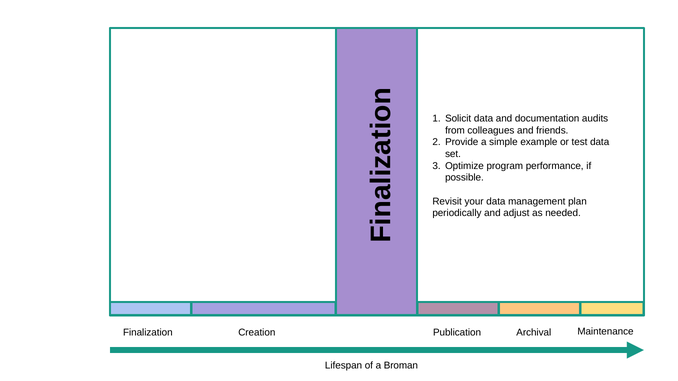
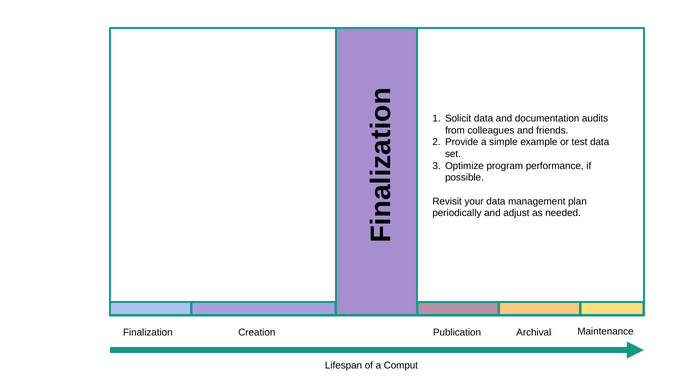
Broman: Broman -> Comput (401, 366)
